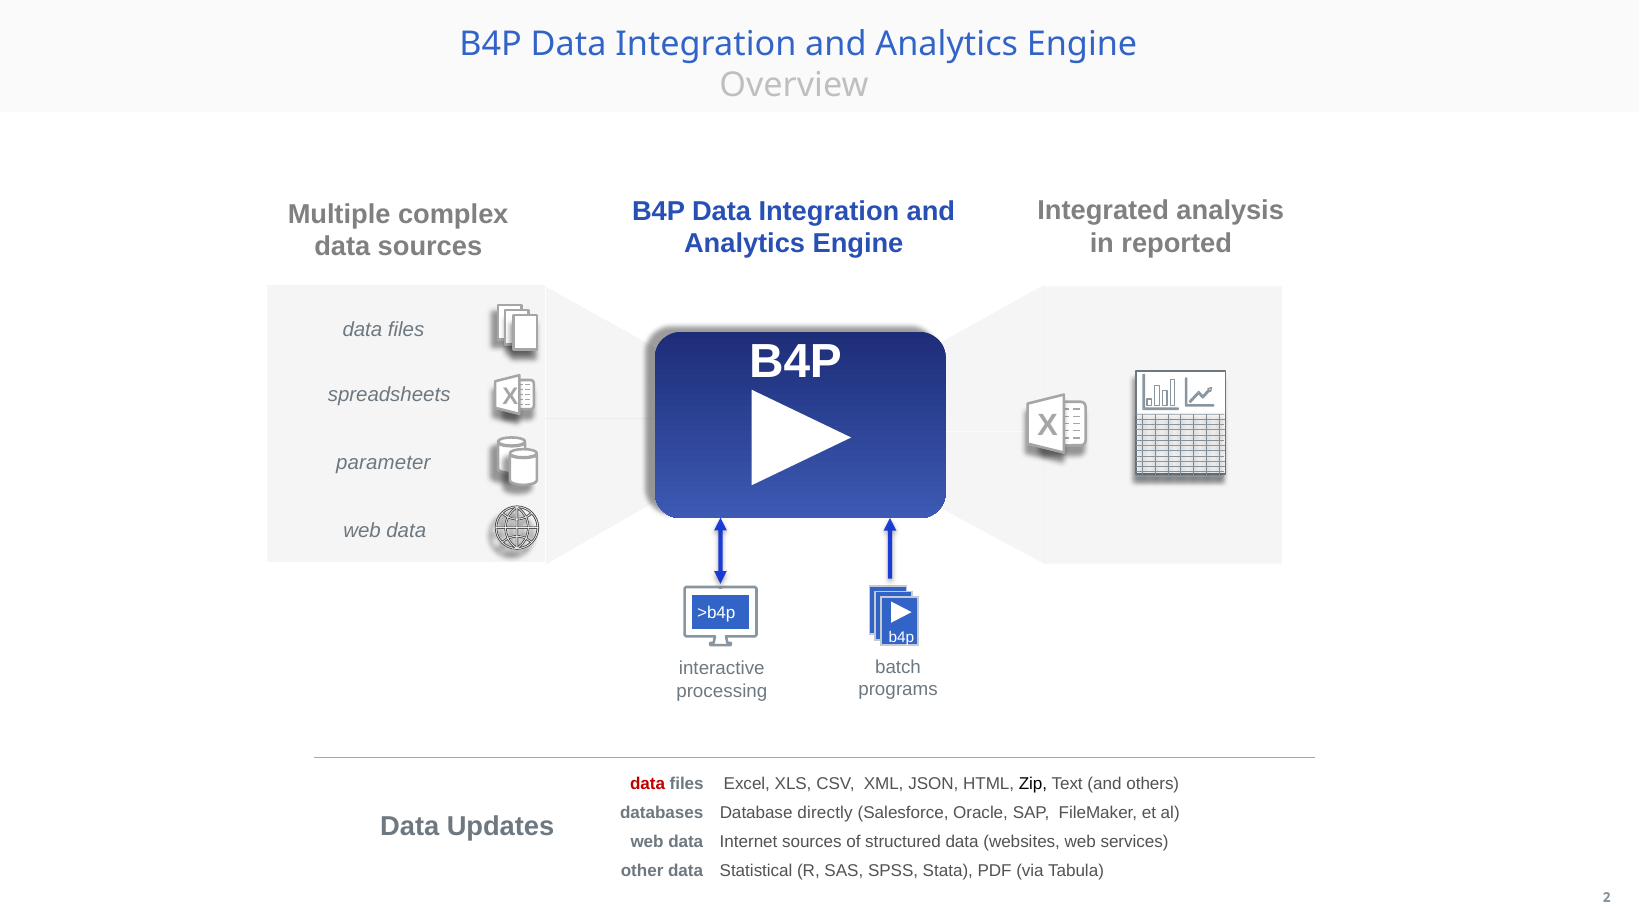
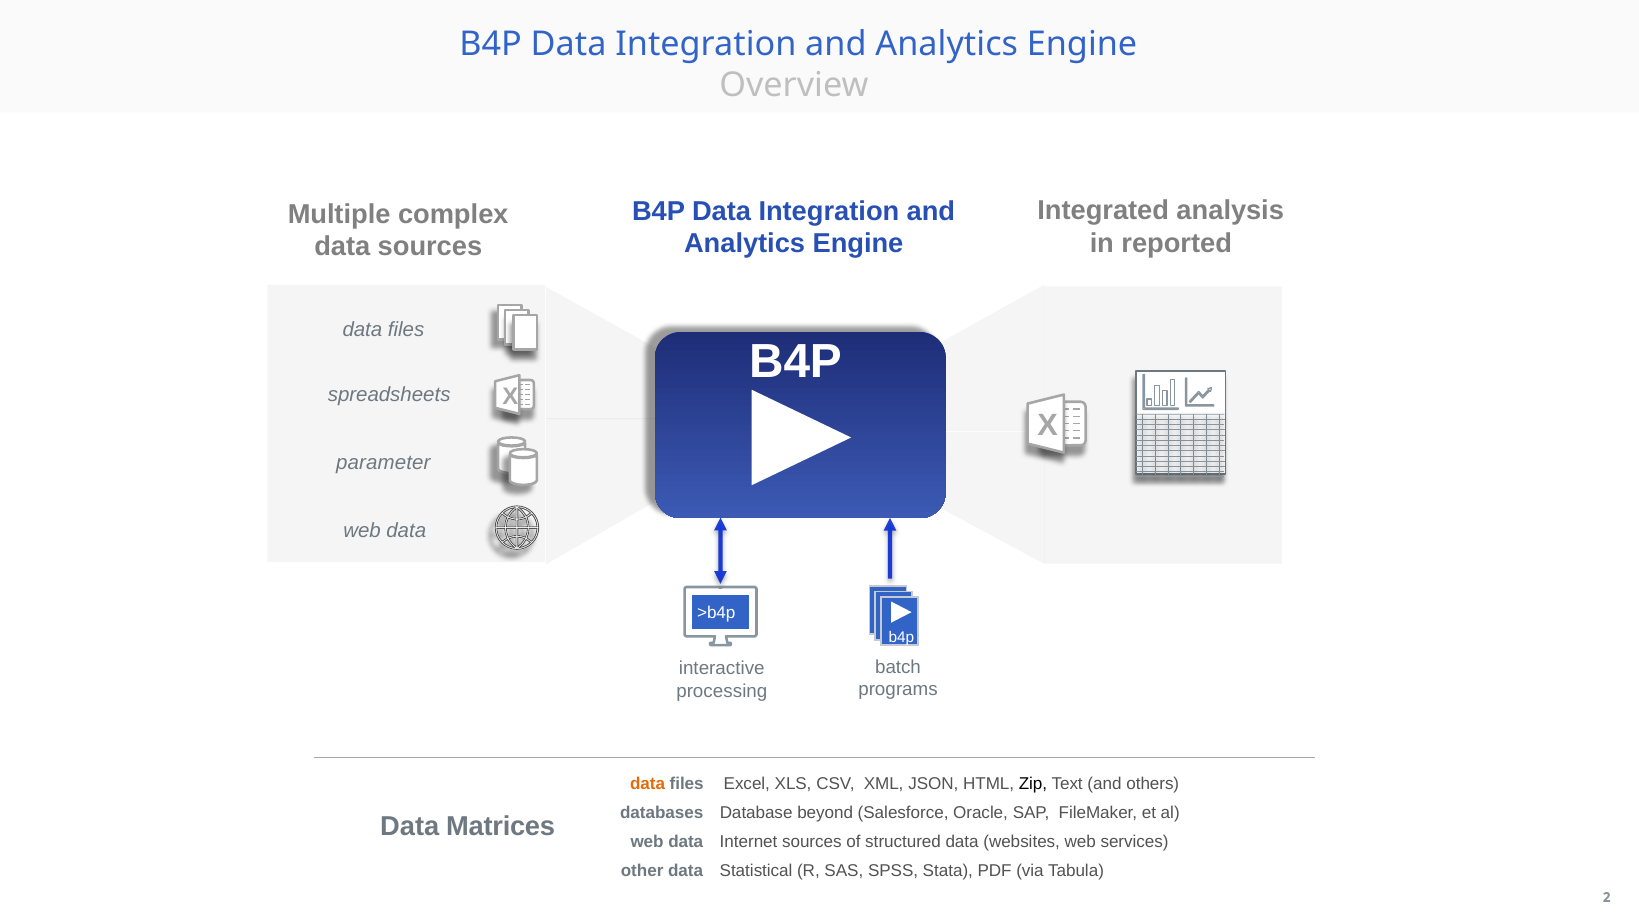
data colour: red -> orange (648, 784)
directly: directly -> beyond (825, 813)
Updates: Updates -> Matrices (501, 826)
